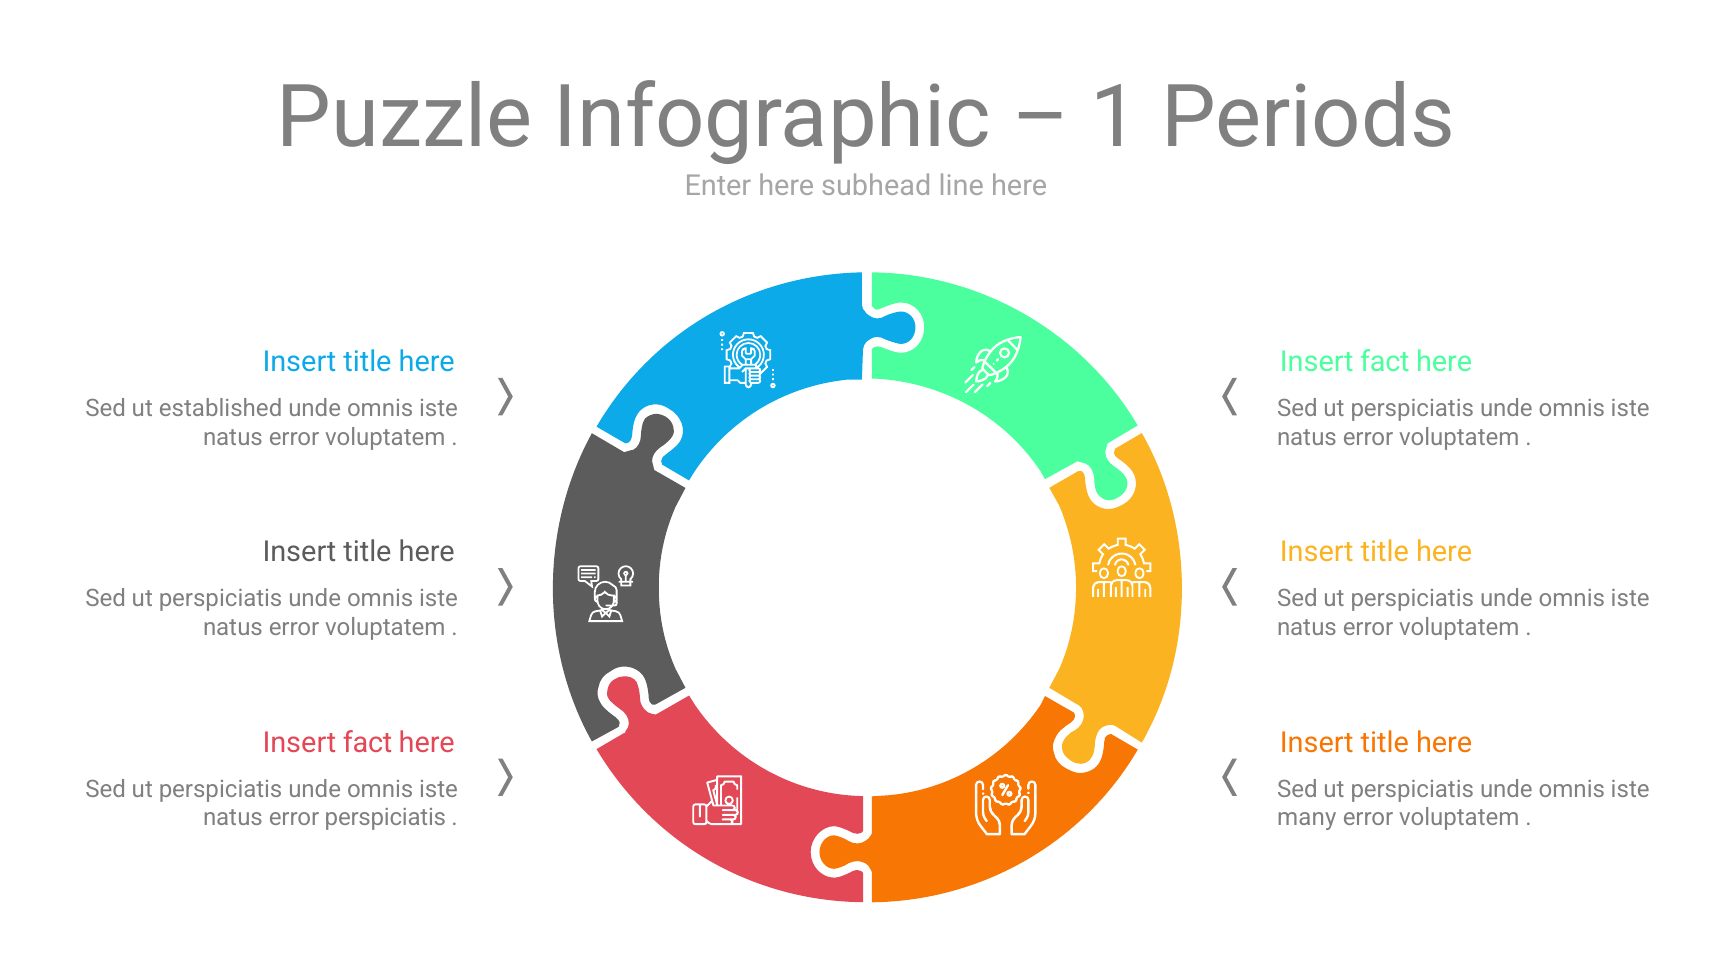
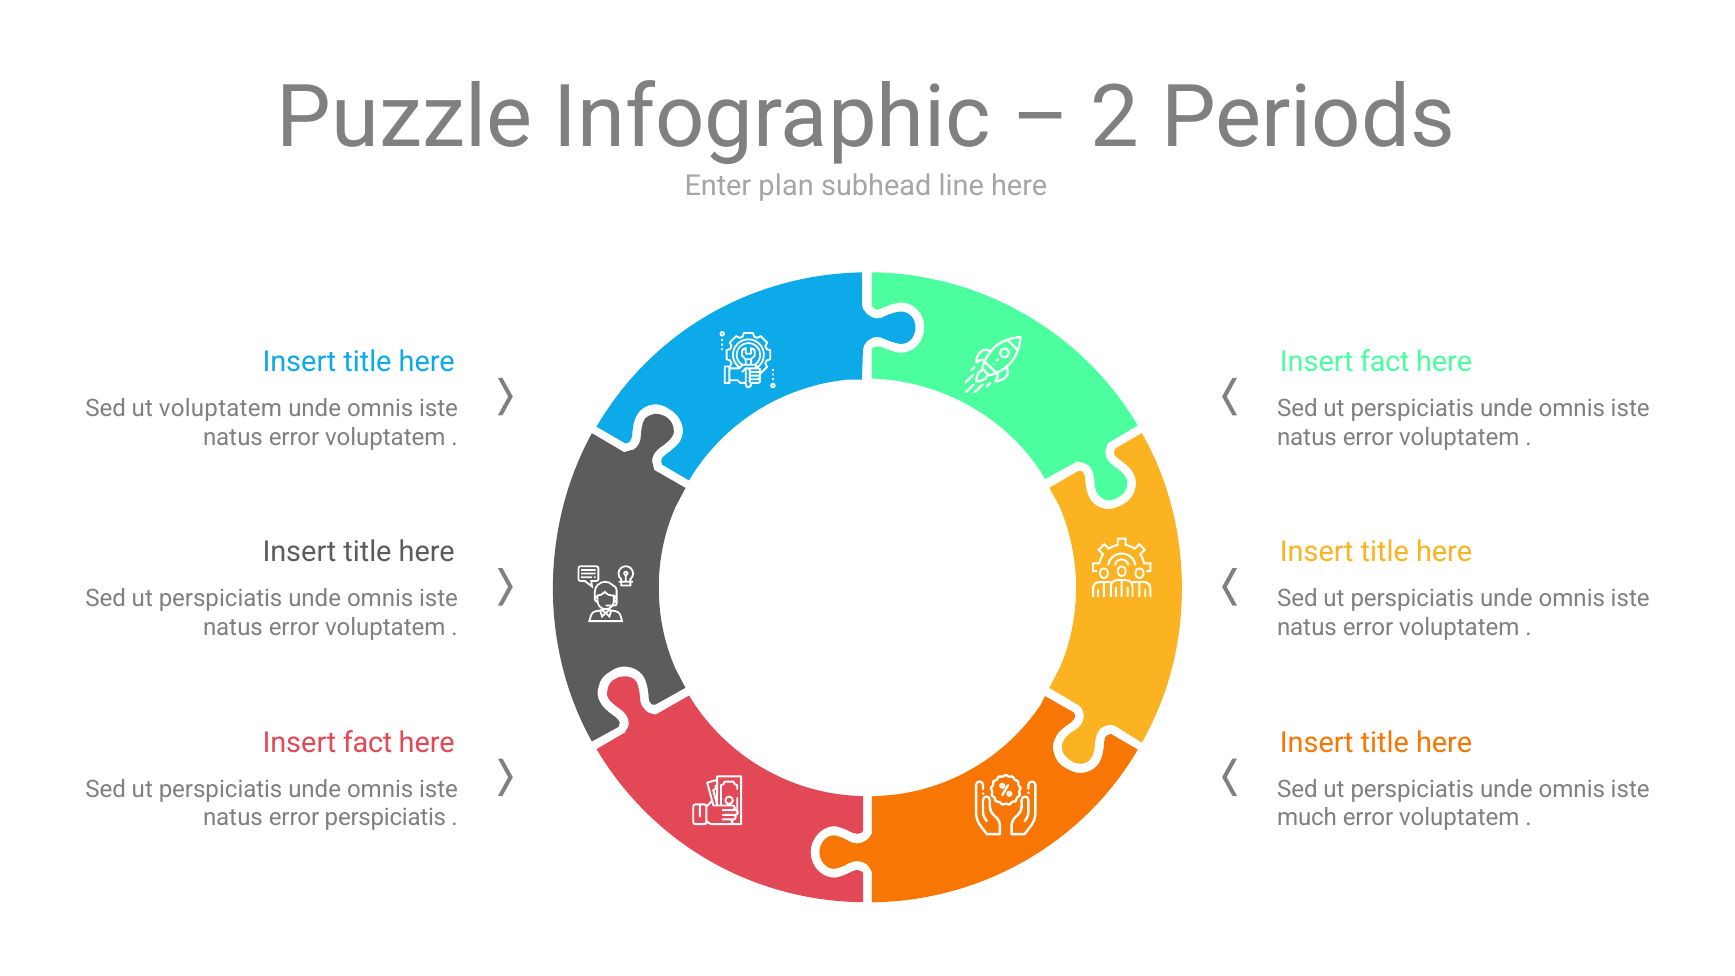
1: 1 -> 2 (1115, 118)
Enter here: here -> plan (786, 186)
ut established: established -> voluptatem (220, 409)
many: many -> much (1307, 818)
